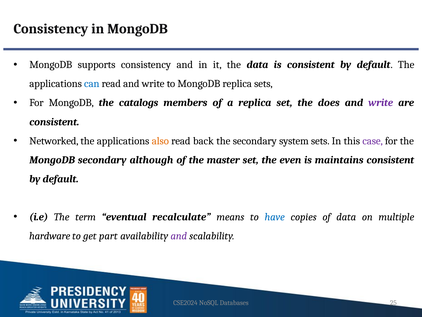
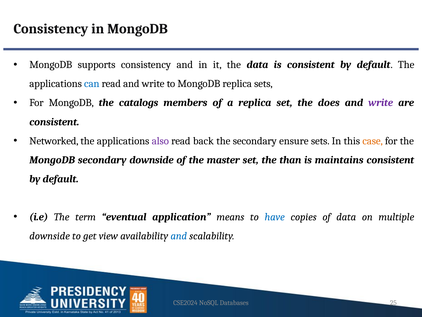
also colour: orange -> purple (160, 141)
system: system -> ensure (294, 141)
case colour: purple -> orange (373, 141)
secondary although: although -> downside (152, 160)
even: even -> than (290, 160)
recalculate: recalculate -> application (181, 217)
hardware: hardware -> downside (50, 236)
part: part -> view (108, 236)
and colour: purple -> blue (179, 236)
